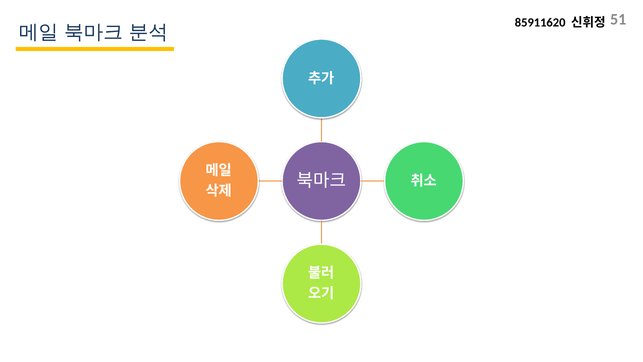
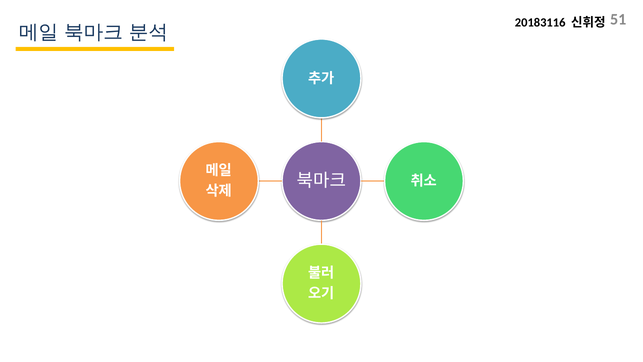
85911620: 85911620 -> 20183116 (540, 22)
